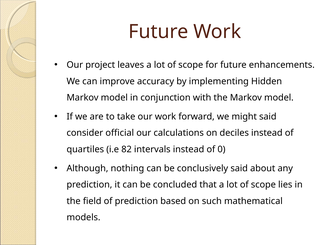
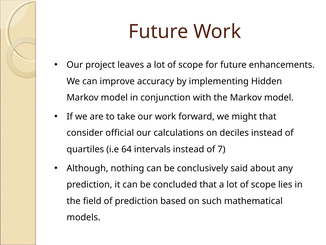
might said: said -> that (268, 116)
82: 82 -> 64 (127, 149)
0: 0 -> 7 (222, 149)
